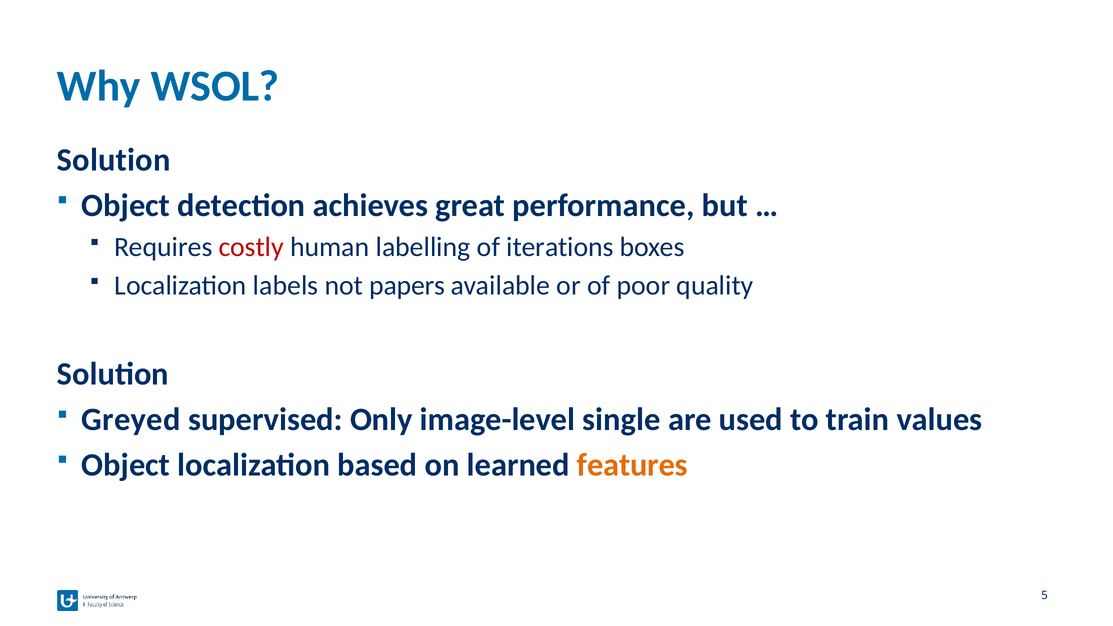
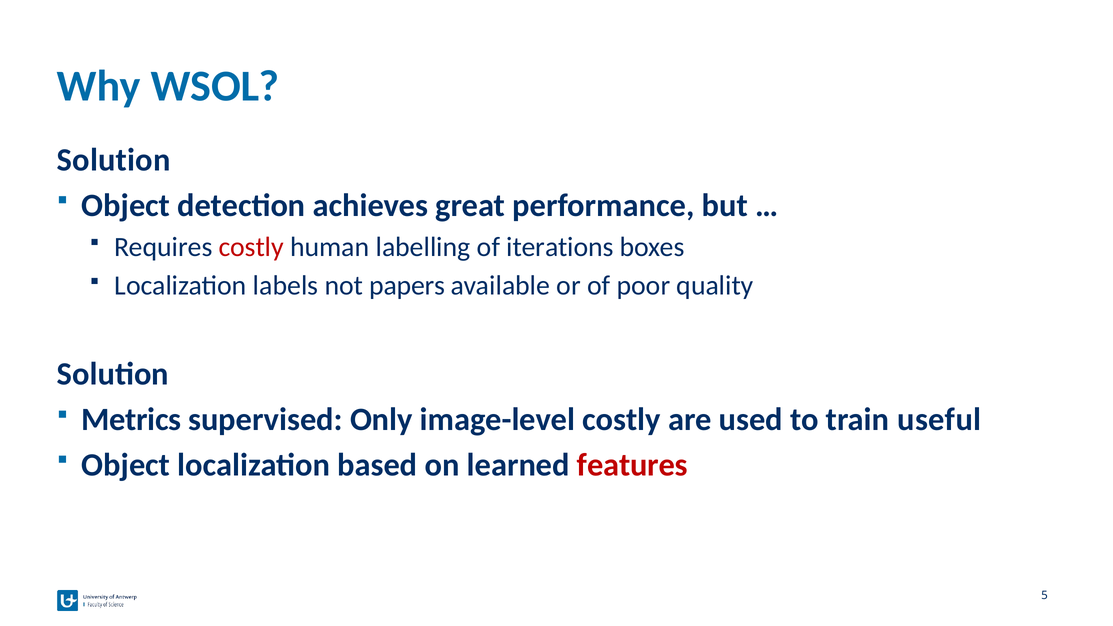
Greyed: Greyed -> Metrics (131, 420)
image-level single: single -> costly (622, 420)
values: values -> useful (939, 420)
features colour: orange -> red (632, 465)
